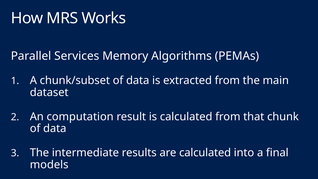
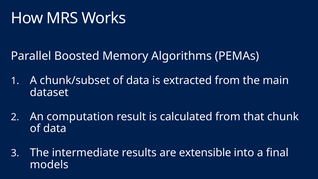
Services: Services -> Boosted (77, 56)
are calculated: calculated -> extensible (205, 153)
